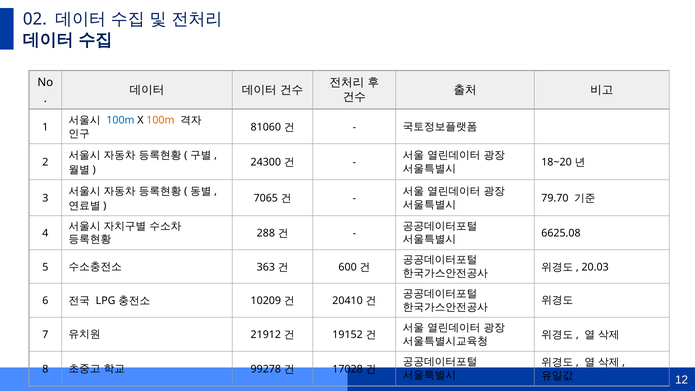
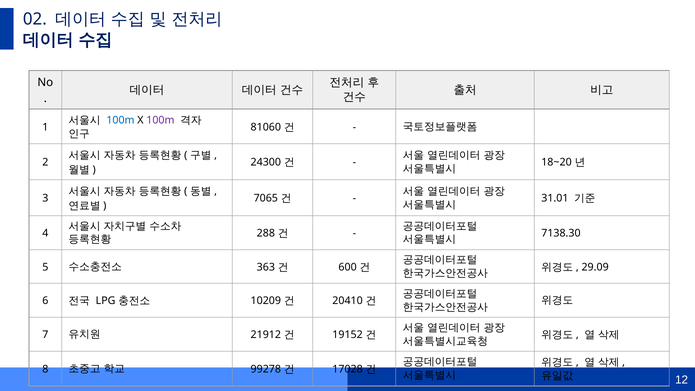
100m colour: orange -> purple (160, 120)
79.70: 79.70 -> 31.01 (555, 198)
6625.08: 6625.08 -> 7138.30 (561, 233)
20.03: 20.03 -> 29.09 (595, 267)
